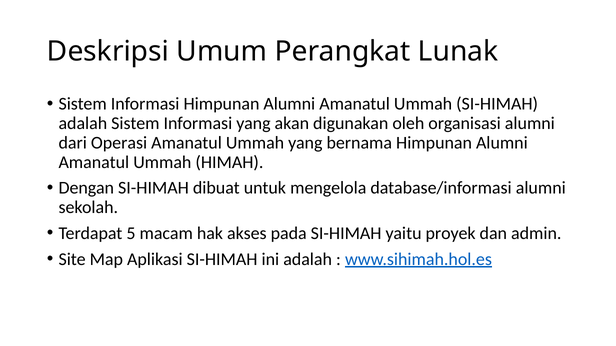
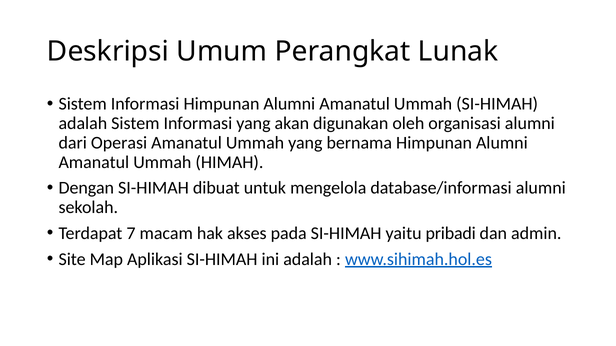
5: 5 -> 7 (131, 233)
proyek: proyek -> pribadi (451, 233)
